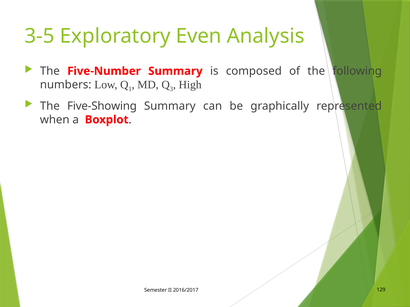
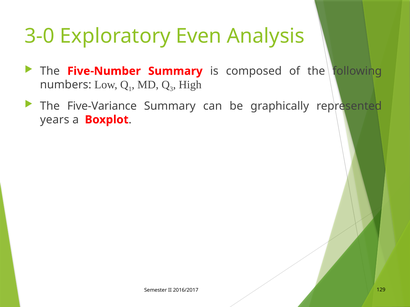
3-5: 3-5 -> 3-0 (40, 36)
Five-Showing: Five-Showing -> Five-Variance (102, 106)
when: when -> years (55, 120)
